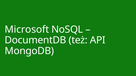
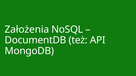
Microsoft: Microsoft -> Założenia (27, 30)
